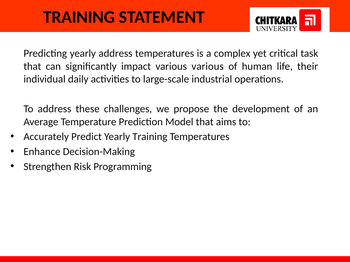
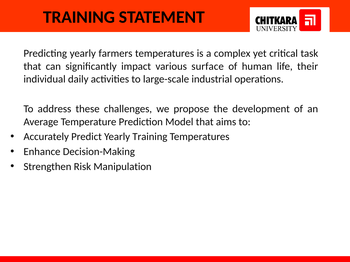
yearly address: address -> farmers (115, 54)
various various: various -> surface (208, 66)
Programming: Programming -> Manipulation (123, 167)
